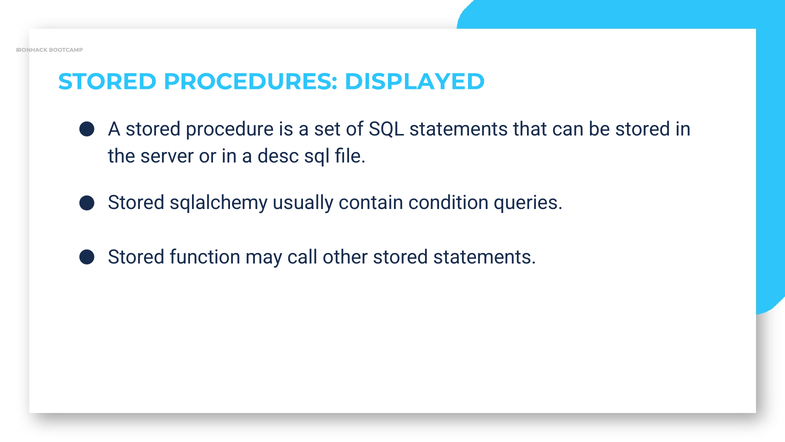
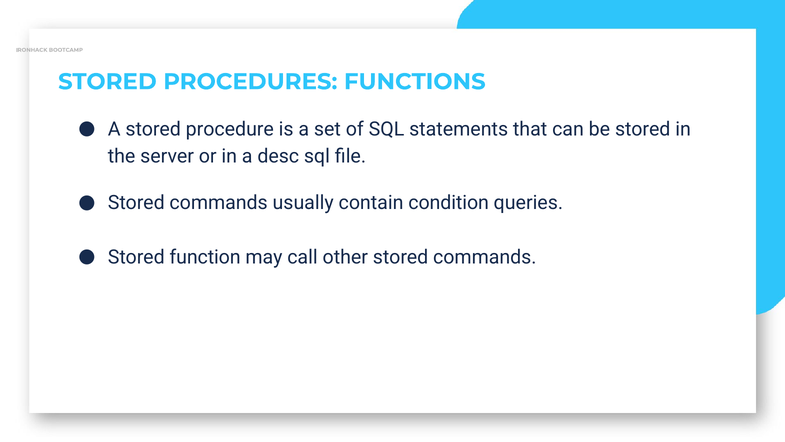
DISPLAYED: DISPLAYED -> FUNCTIONS (415, 82)
sqlalchemy: sqlalchemy -> commands (219, 203)
other stored statements: statements -> commands (485, 257)
